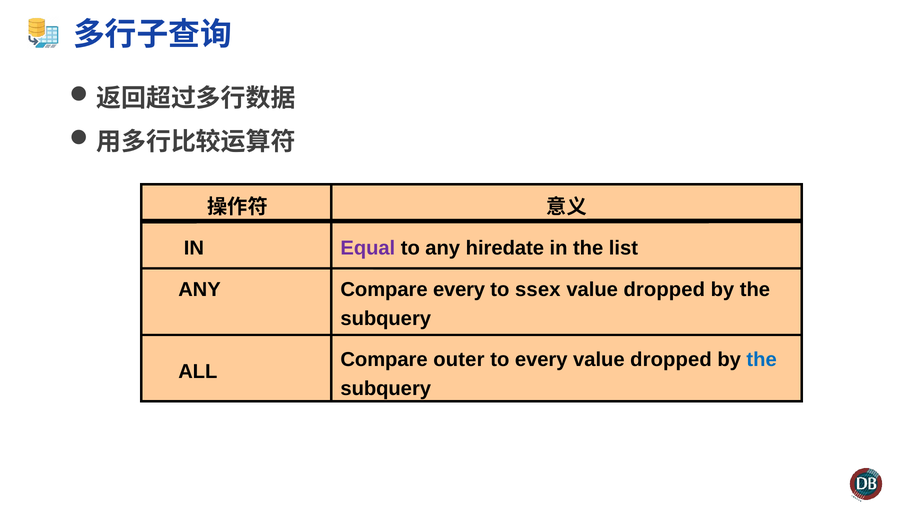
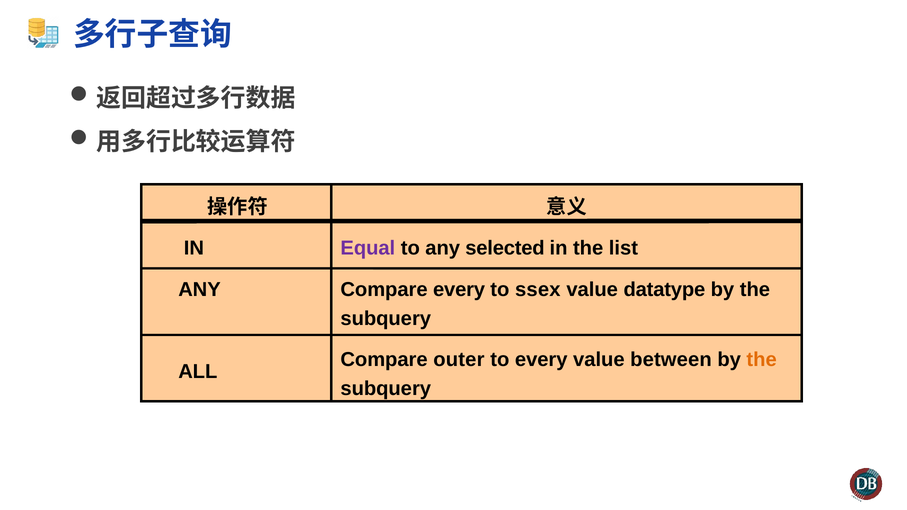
hiredate: hiredate -> selected (505, 248)
dropped: dropped -> datatype (664, 290)
every value dropped: dropped -> between (671, 360)
the colour: blue -> orange (762, 360)
